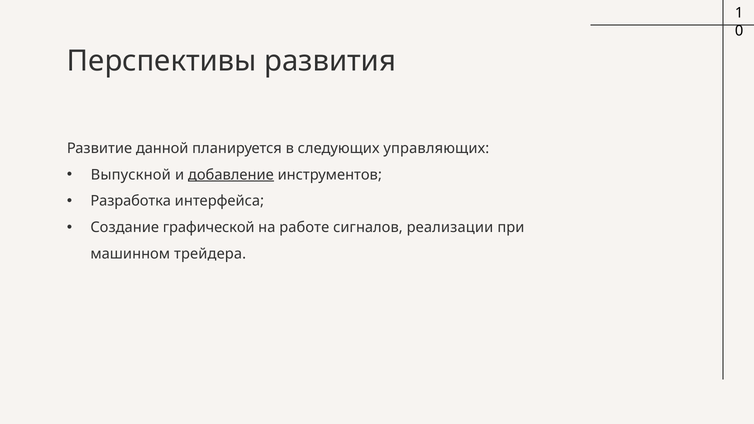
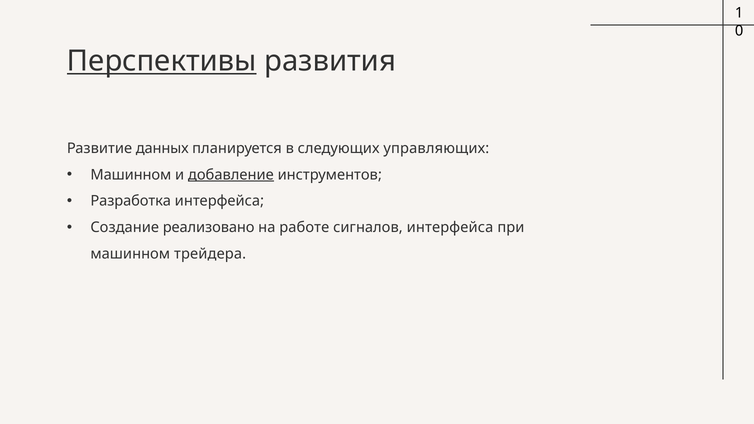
Перспективы underline: none -> present (162, 61)
данной: данной -> данных (162, 148)
Выпускной: Выпускной -> Машинном (131, 175)
графической: графической -> реализовано (209, 228)
сигналов реализации: реализации -> интерфейса (450, 228)
